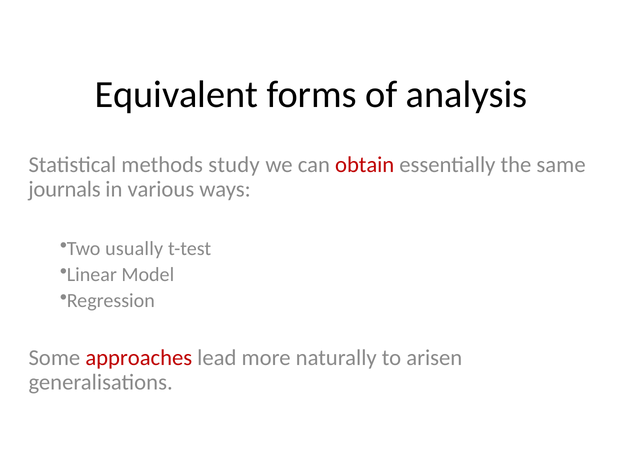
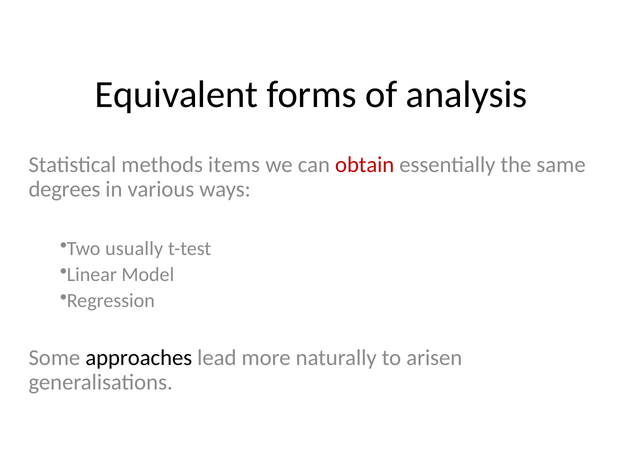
study: study -> items (234, 165)
journals: journals -> degrees (64, 189)
approaches colour: red -> black (139, 358)
